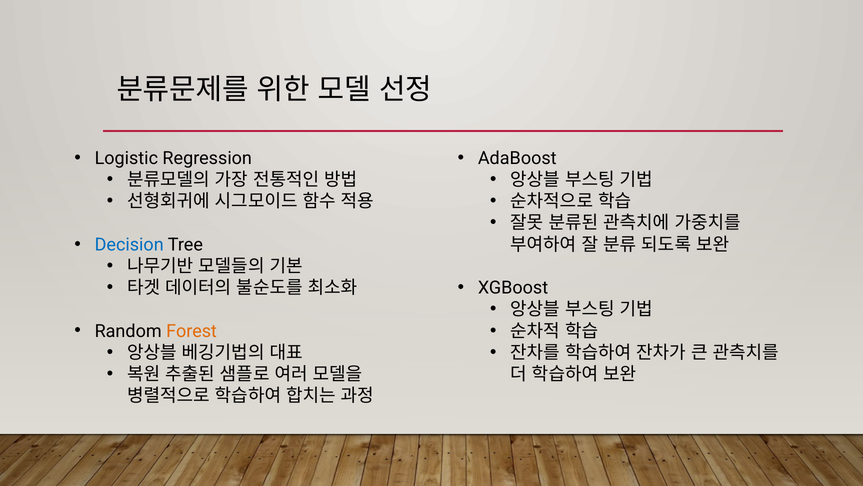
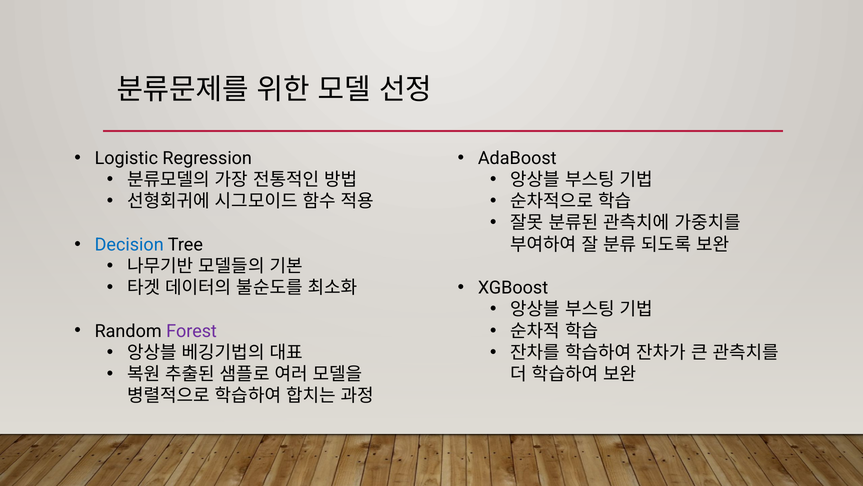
Forest colour: orange -> purple (192, 331)
